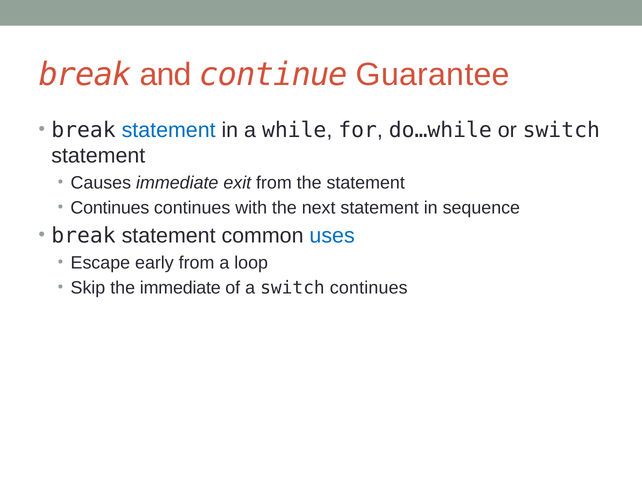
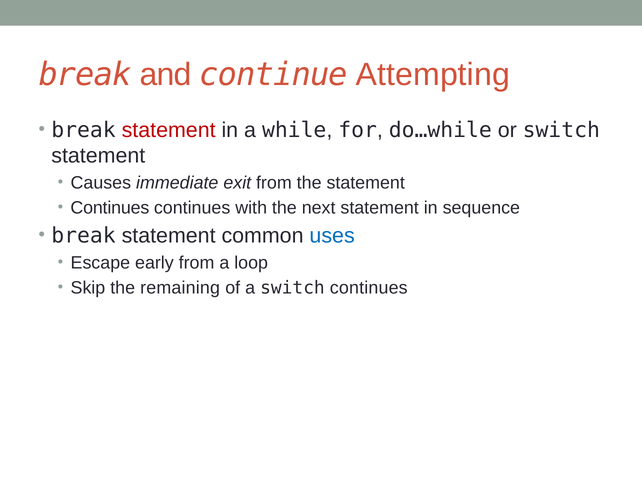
Guarantee: Guarantee -> Attempting (433, 74)
statement colour: blue -> red (169, 130)
the immediate: immediate -> remaining (180, 287)
